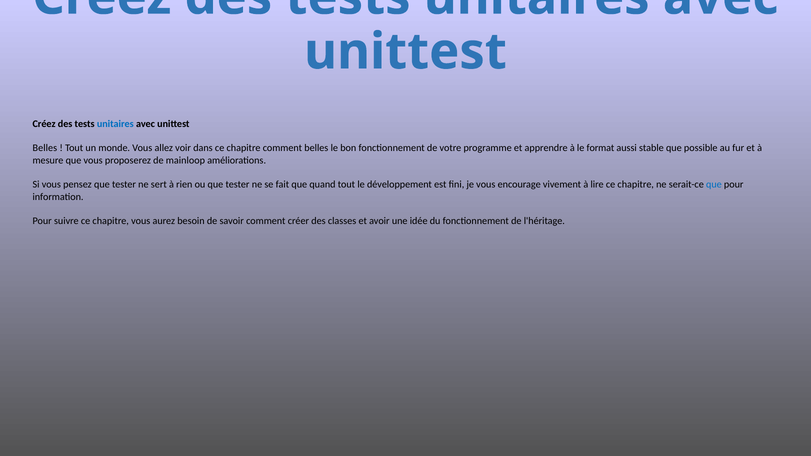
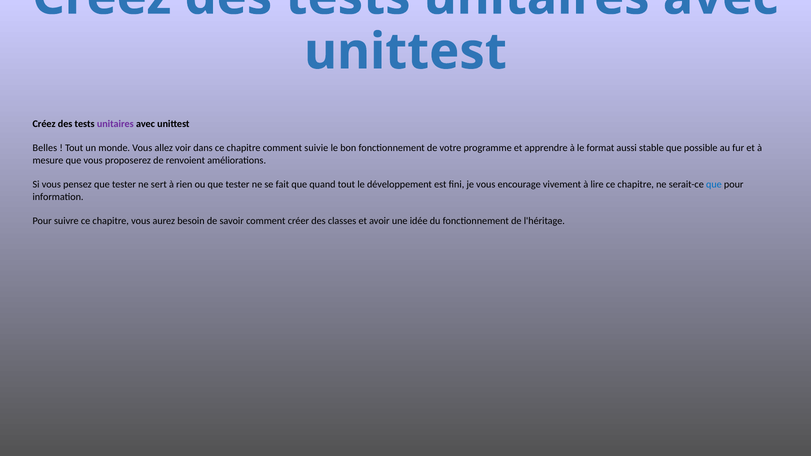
unitaires colour: blue -> purple (115, 124)
comment belles: belles -> suivie (316, 148)
mainloop: mainloop -> renvoient (185, 160)
